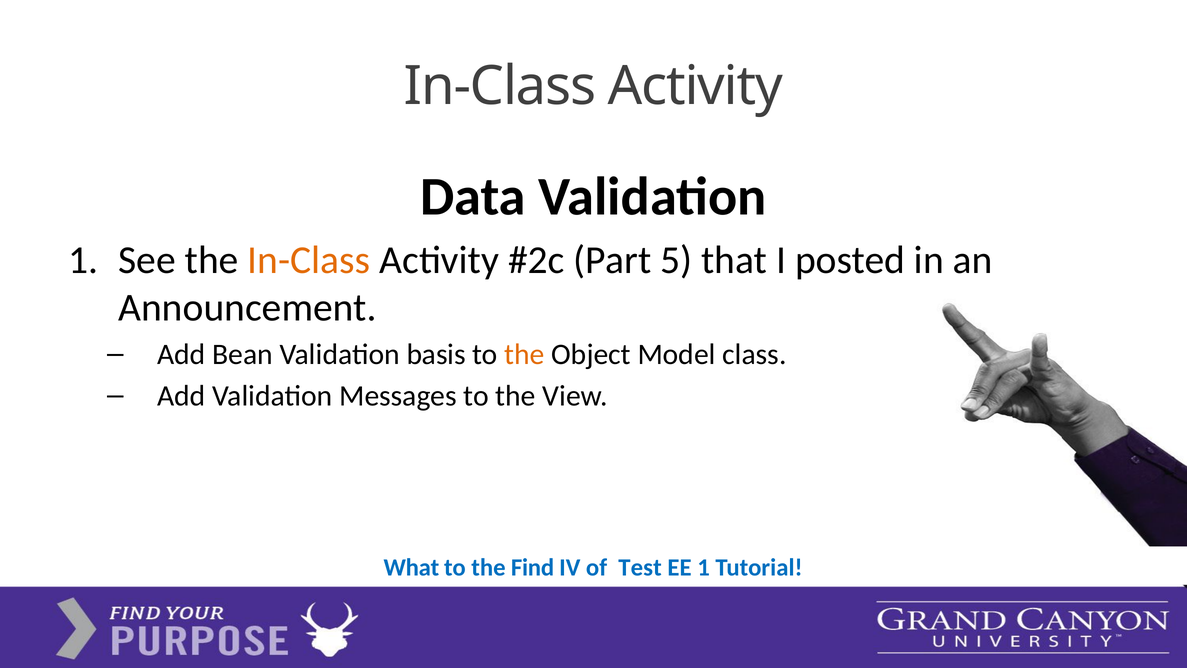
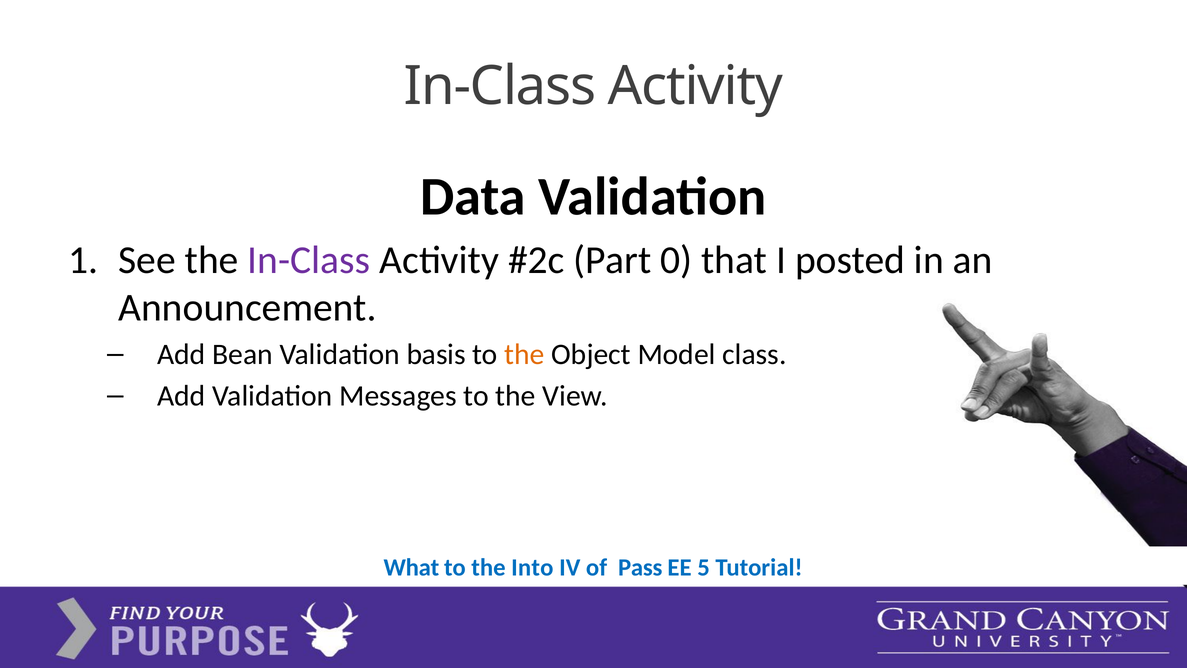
In-Class colour: orange -> purple (309, 260)
5: 5 -> 0 (676, 260)
Find: Find -> Into (532, 567)
Test: Test -> Pass (640, 567)
EE 1: 1 -> 5 (704, 567)
